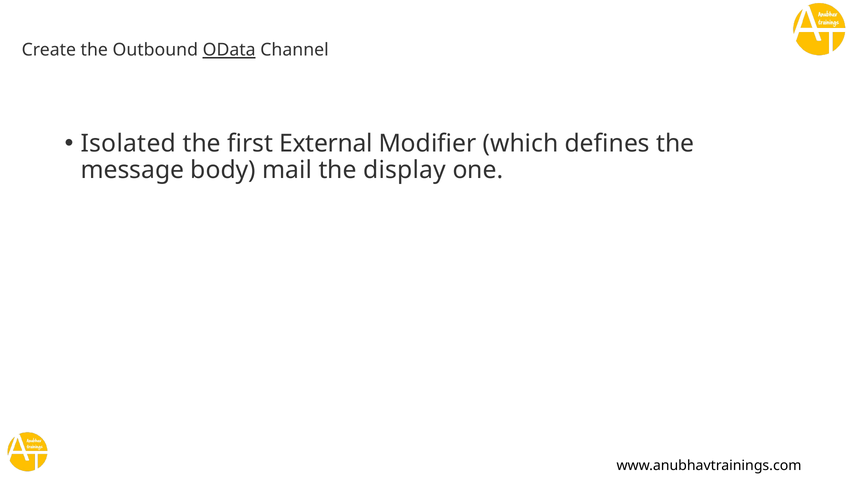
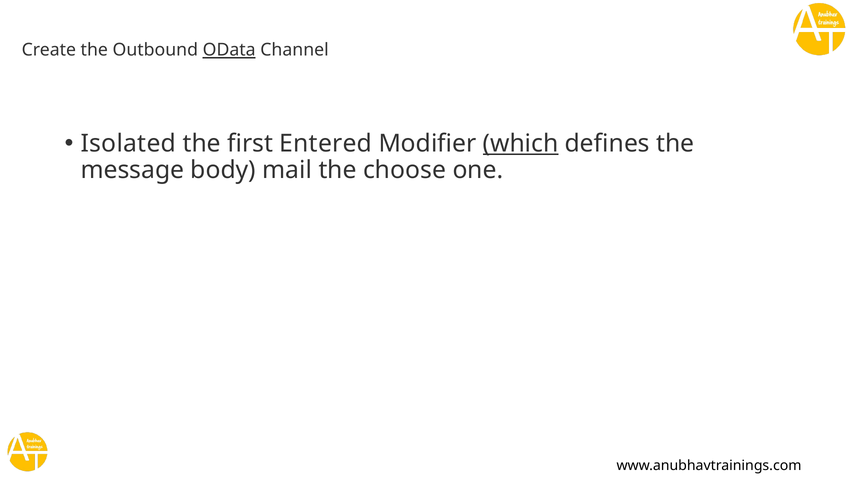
External: External -> Entered (326, 143)
which underline: none -> present (521, 143)
display: display -> choose (405, 170)
